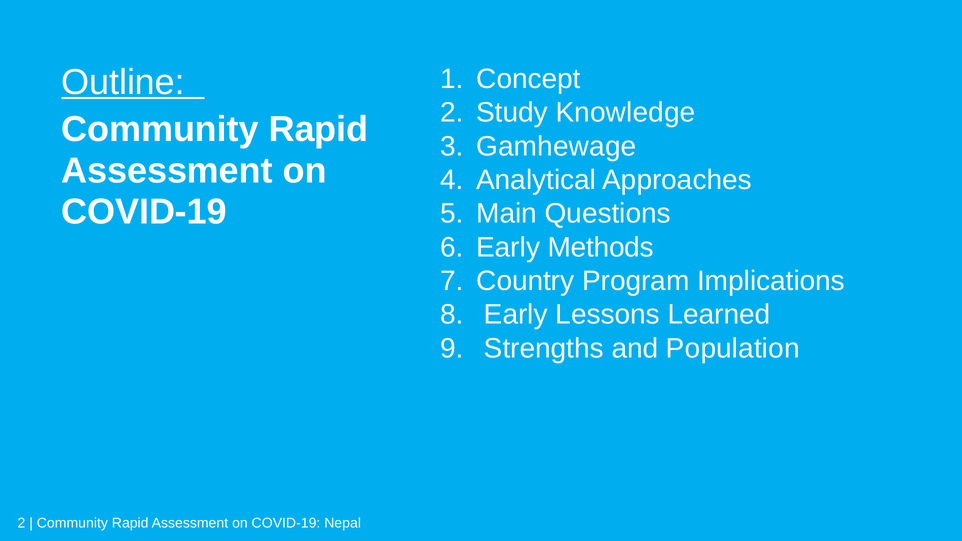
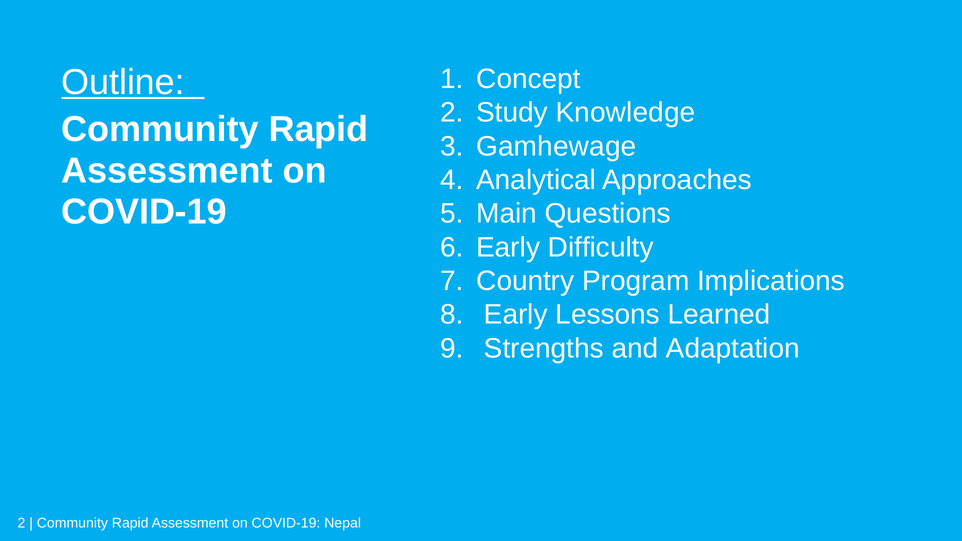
Methods: Methods -> Difficulty (601, 247)
Population: Population -> Adaptation (733, 348)
